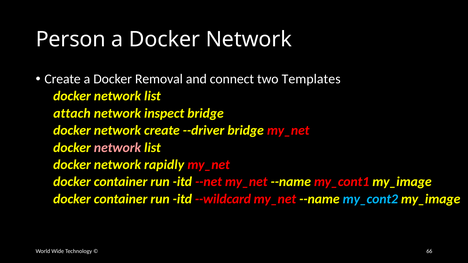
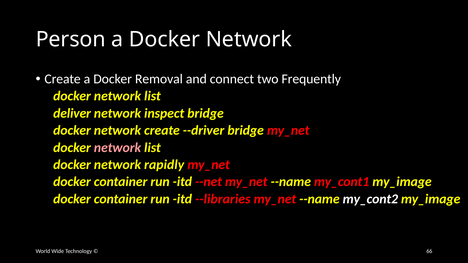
Templates: Templates -> Frequently (311, 79)
attach: attach -> deliver (72, 113)
--wildcard: --wildcard -> --libraries (223, 199)
my_cont2 colour: light blue -> white (370, 199)
